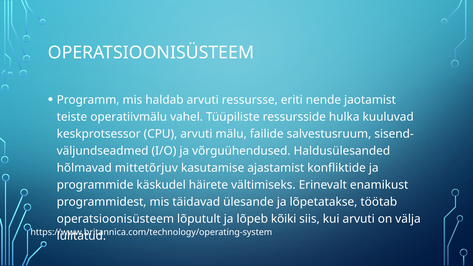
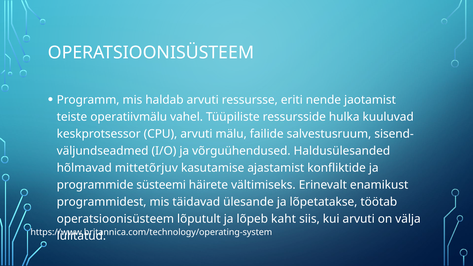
käskudel: käskudel -> süsteemi (161, 185)
kõiki: kõiki -> kaht (284, 219)
